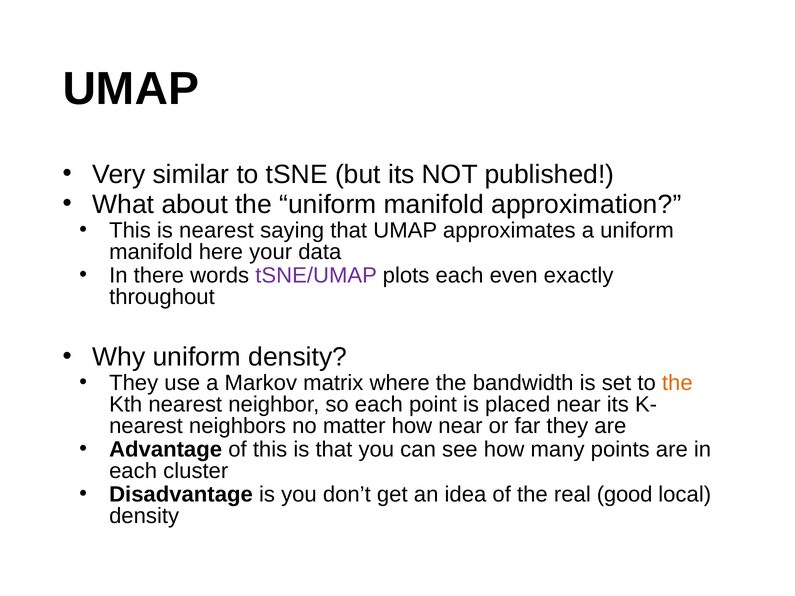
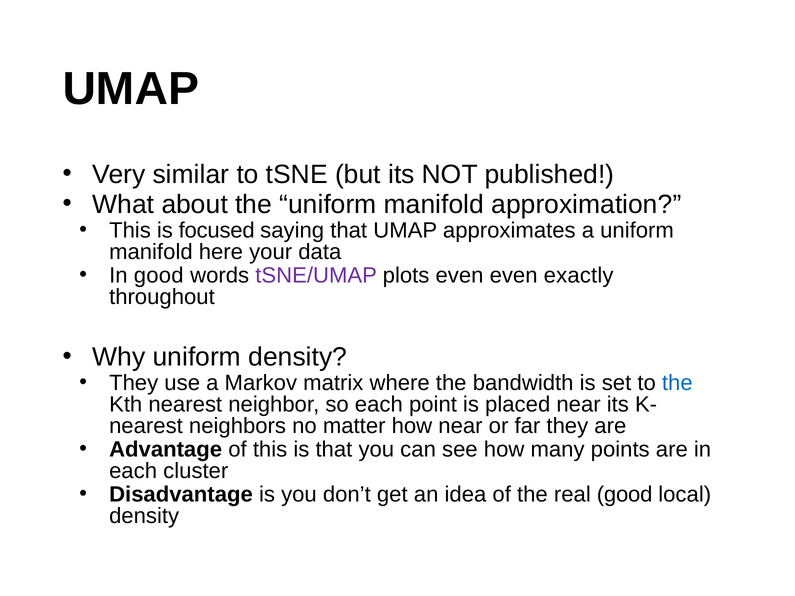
is nearest: nearest -> focused (217, 230)
In there: there -> good (159, 275)
plots each: each -> even (460, 275)
the colour: orange -> blue (677, 383)
